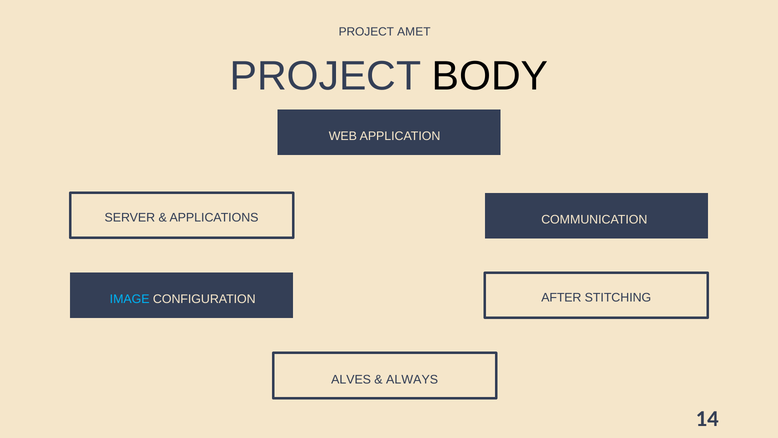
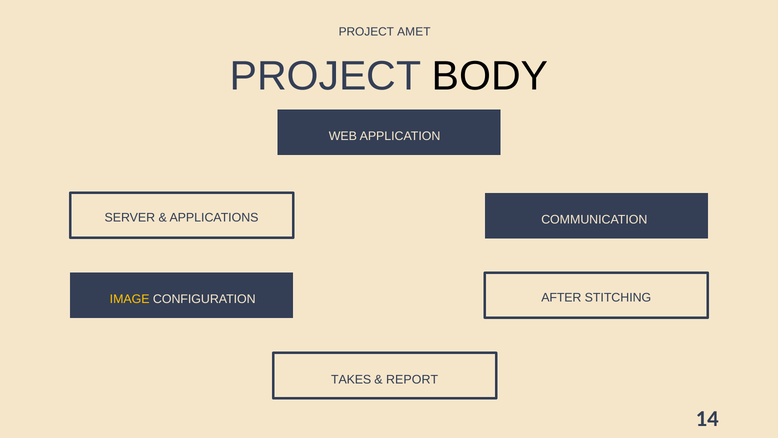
IMAGE colour: light blue -> yellow (130, 299)
ALVES: ALVES -> TAKES (351, 379)
ALWAYS: ALWAYS -> REPORT (412, 379)
